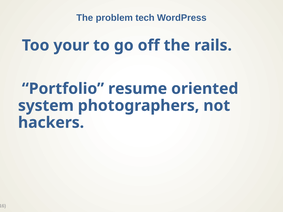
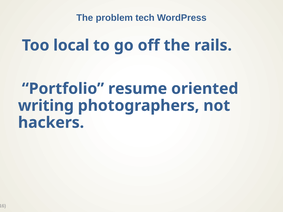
your: your -> local (71, 45)
system: system -> writing (46, 106)
